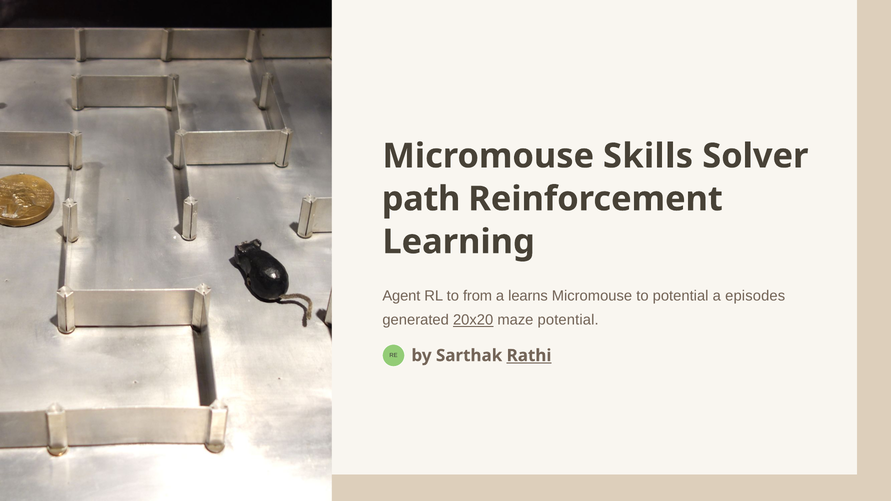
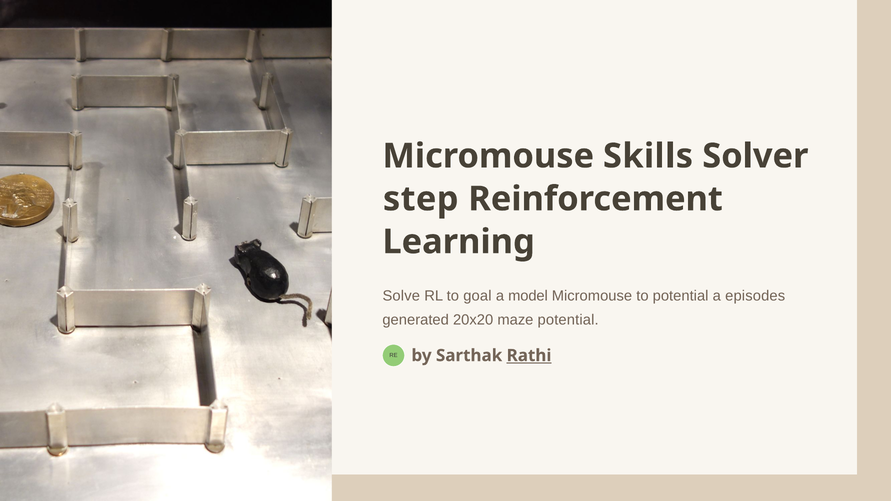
path: path -> step (421, 199)
Agent: Agent -> Solve (401, 296)
from: from -> goal (477, 296)
learns: learns -> model (528, 296)
20x20 underline: present -> none (473, 320)
